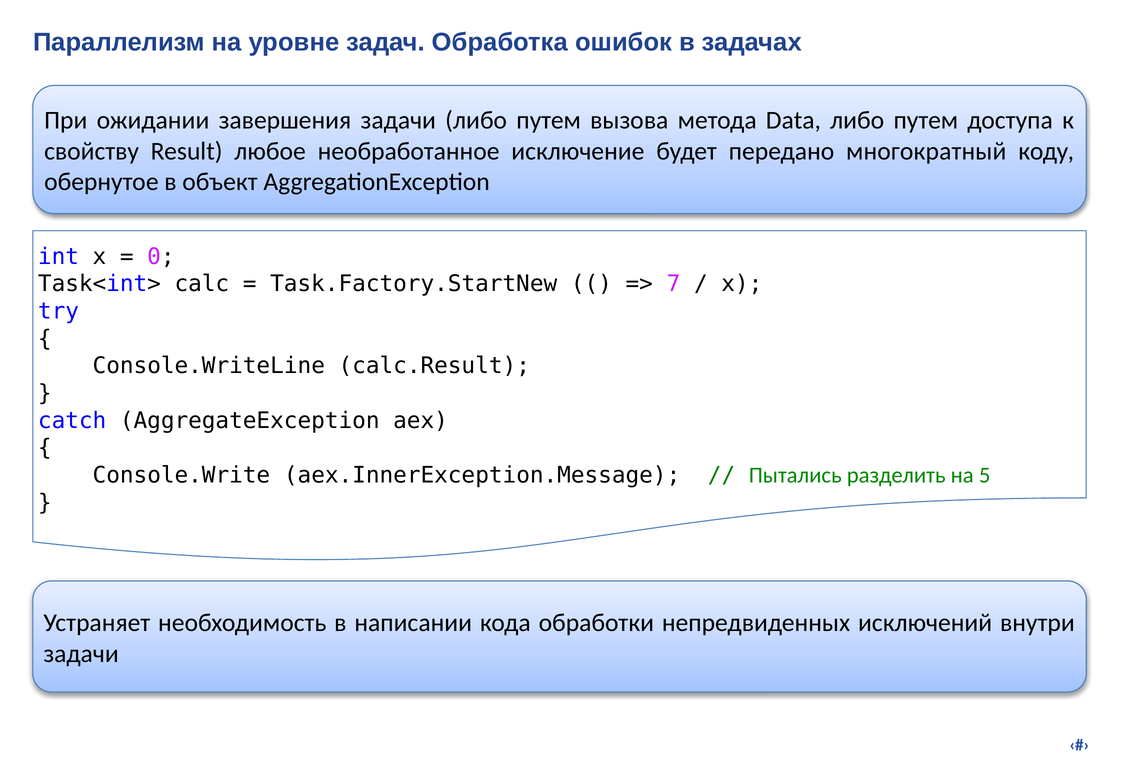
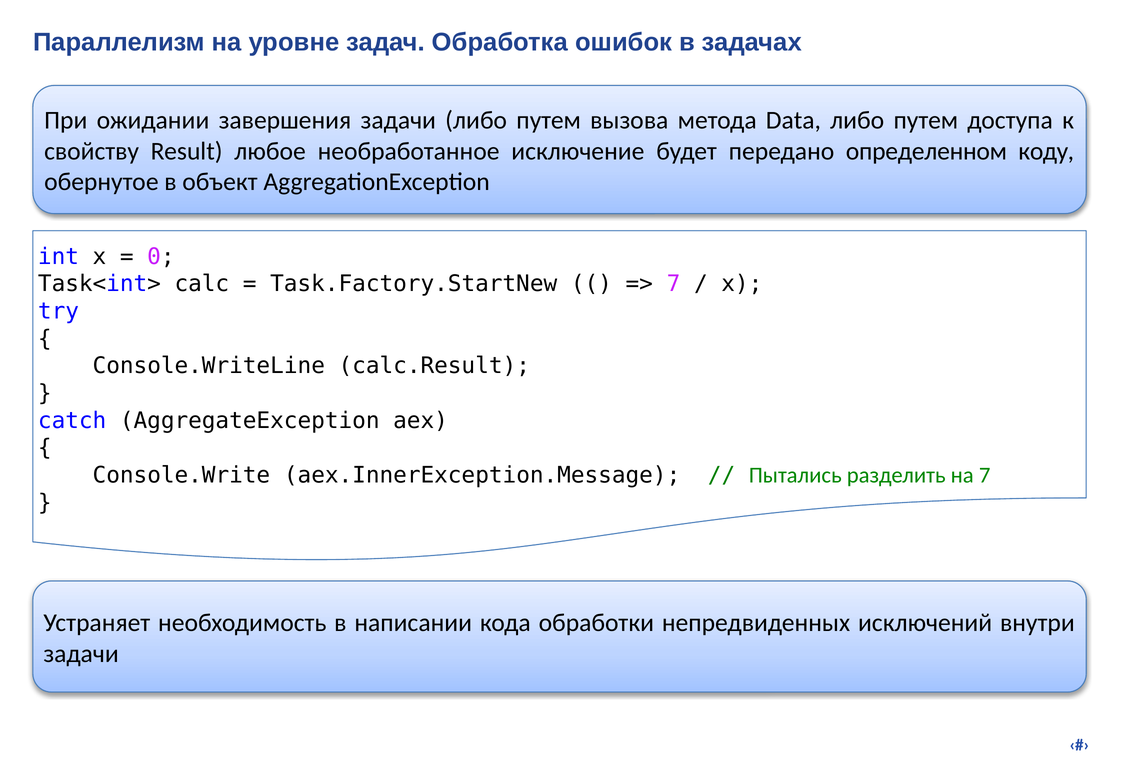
многократный: многократный -> определенном (926, 151)
на 5: 5 -> 7 (985, 475)
